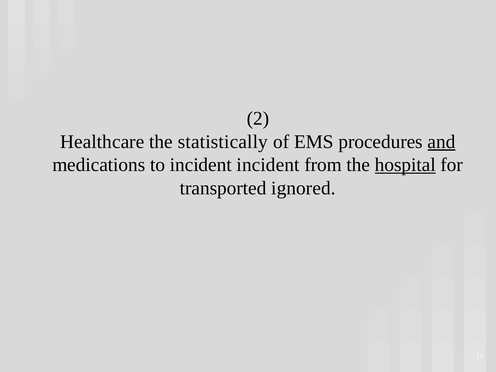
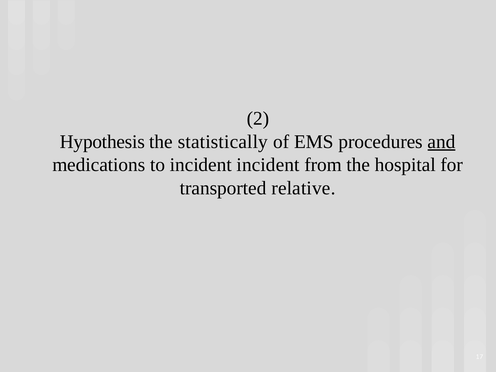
Healthcare: Healthcare -> Hypothesis (102, 142)
hospital underline: present -> none (405, 165)
ignored: ignored -> relative (303, 188)
